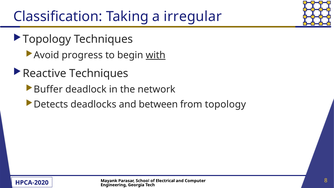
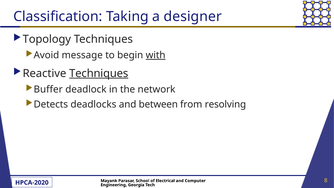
irregular: irregular -> designer (193, 16)
progress: progress -> message (82, 55)
Techniques underline: none -> present (99, 73)
from topology: topology -> resolving (225, 104)
